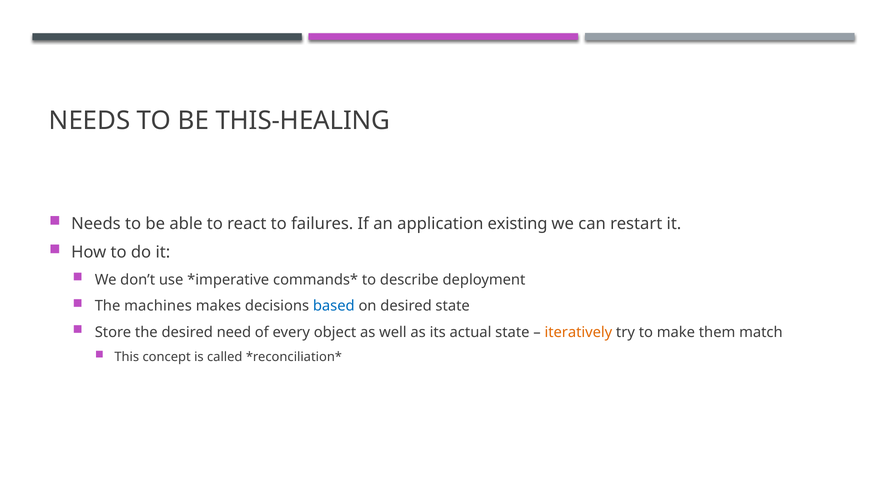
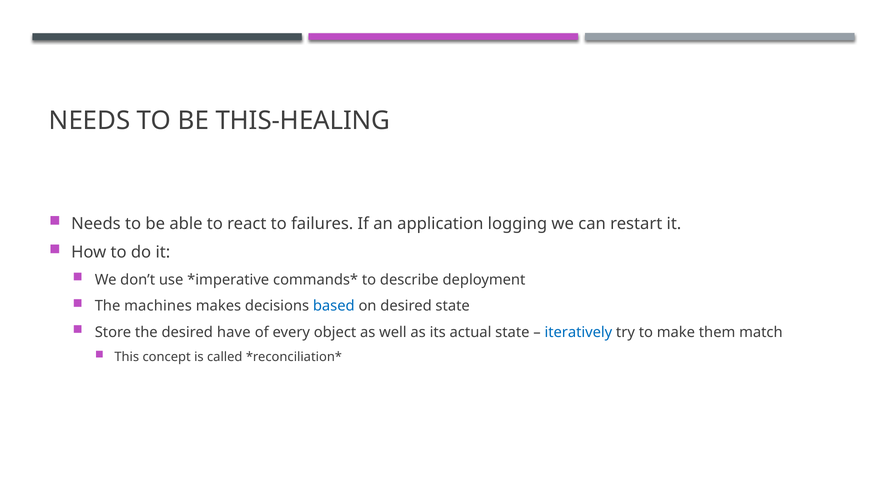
existing: existing -> logging (517, 224)
need: need -> have (234, 332)
iteratively colour: orange -> blue (578, 332)
